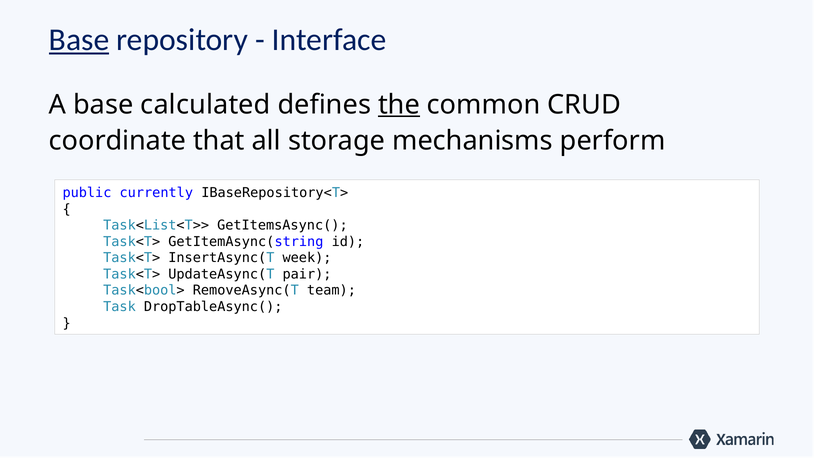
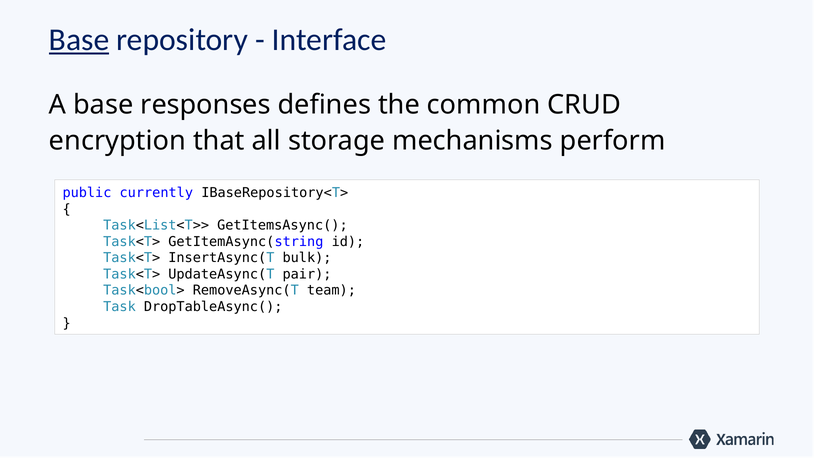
calculated: calculated -> responses (206, 105)
the underline: present -> none (399, 105)
coordinate: coordinate -> encryption (117, 141)
week: week -> bulk (307, 258)
